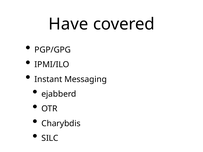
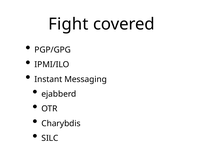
Have: Have -> Fight (68, 24)
